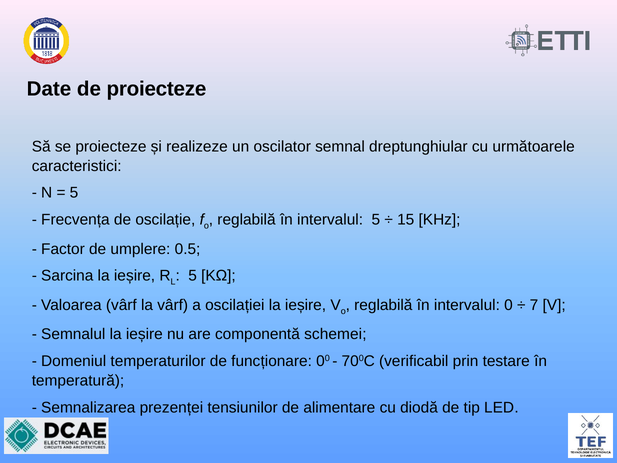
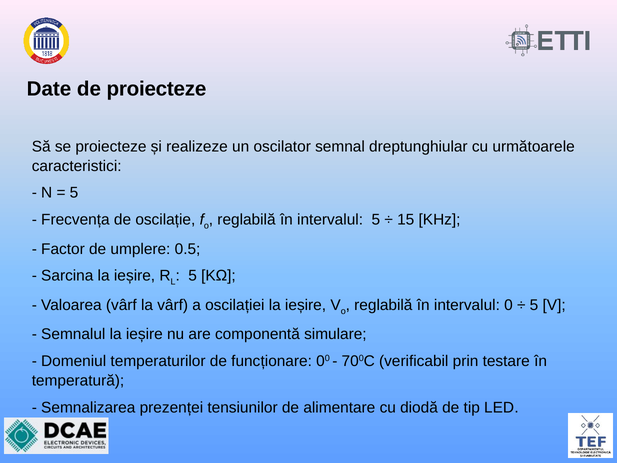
7: 7 -> 5 (534, 305)
schemei: schemei -> simulare (335, 334)
